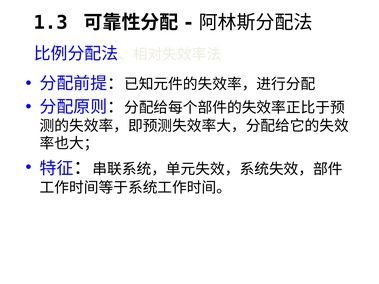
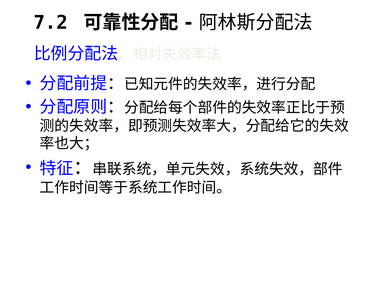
1.3: 1.3 -> 7.2 (51, 23)
